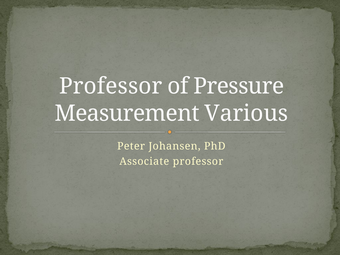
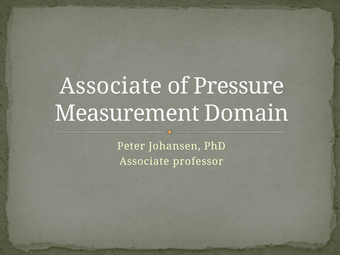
Professor: Professor -> Associate (111, 86)
Various: Various -> Domain (246, 113)
